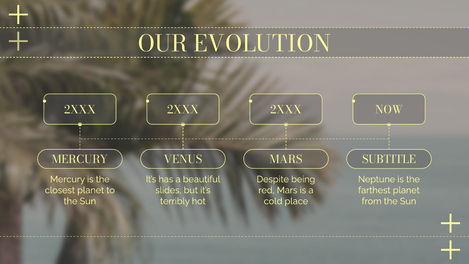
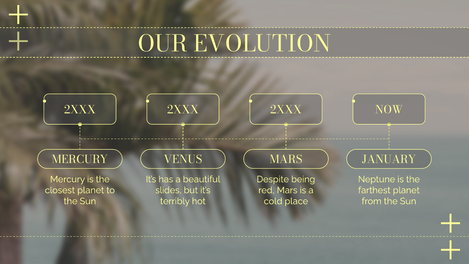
SUBTITLE: SUBTITLE -> JANUARY (389, 160)
